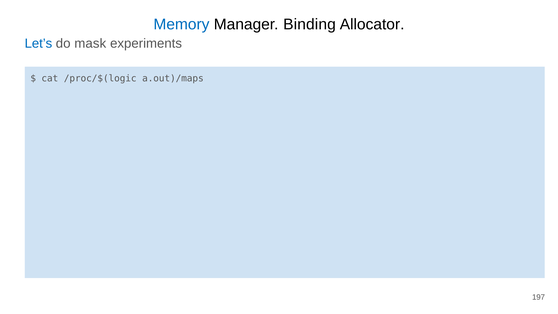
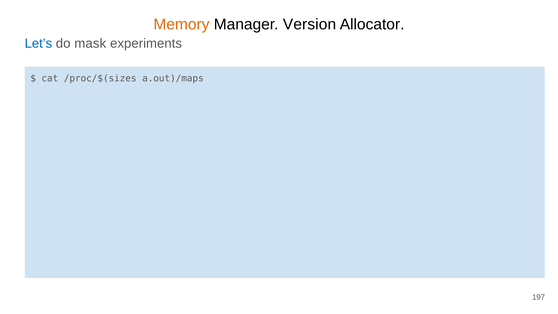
Memory colour: blue -> orange (181, 24)
Binding: Binding -> Version (310, 24)
/proc/$(logic: /proc/$(logic -> /proc/$(sizes (100, 79)
